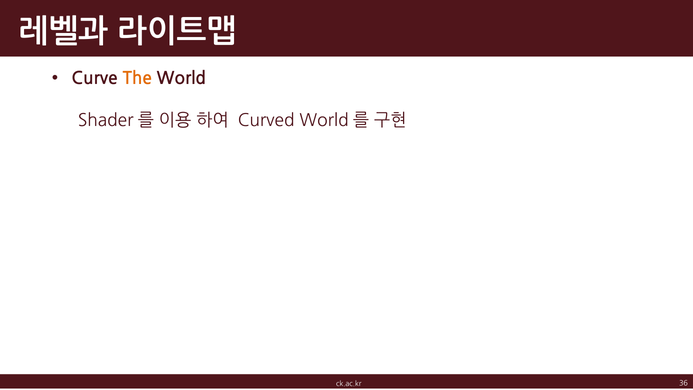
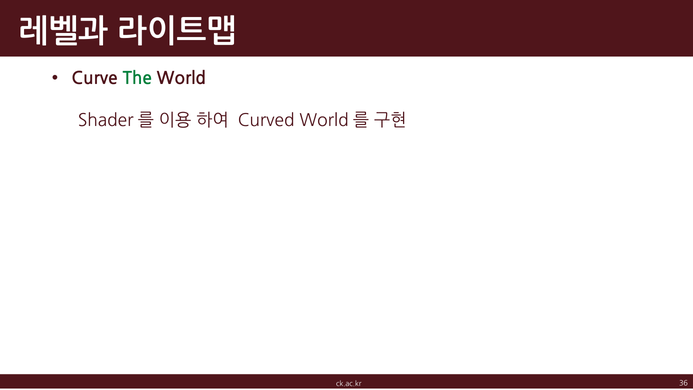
The colour: orange -> green (137, 79)
